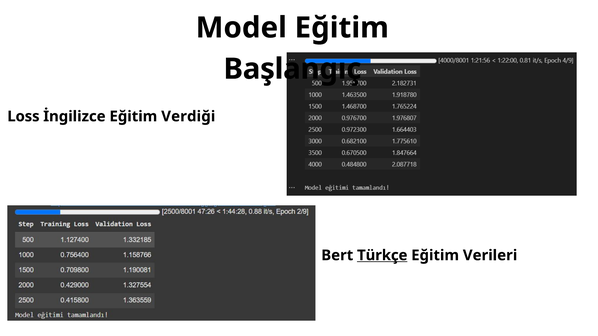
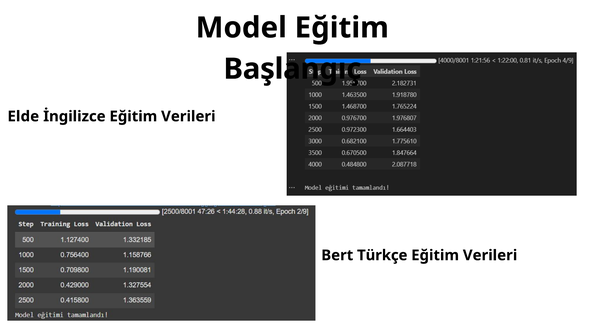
Loss: Loss -> Elde (23, 117)
İngilizce Eğitim Verdiği: Verdiği -> Verileri (188, 117)
Türkçe underline: present -> none (382, 256)
